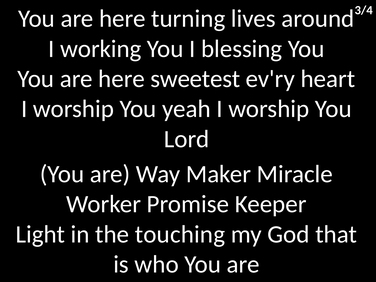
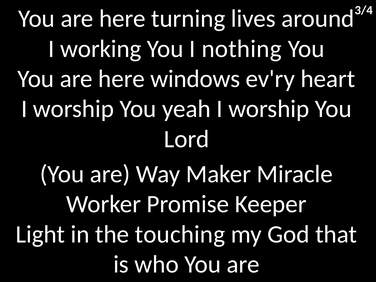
blessing: blessing -> nothing (242, 49)
sweetest: sweetest -> windows (195, 79)
